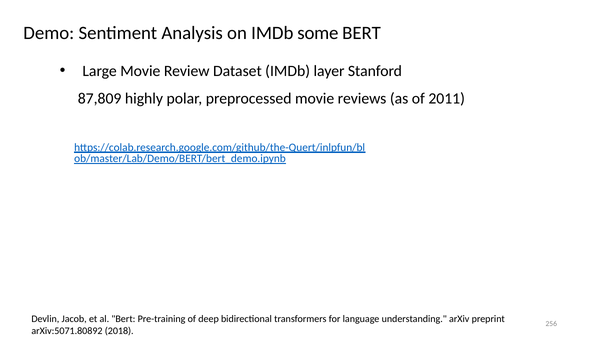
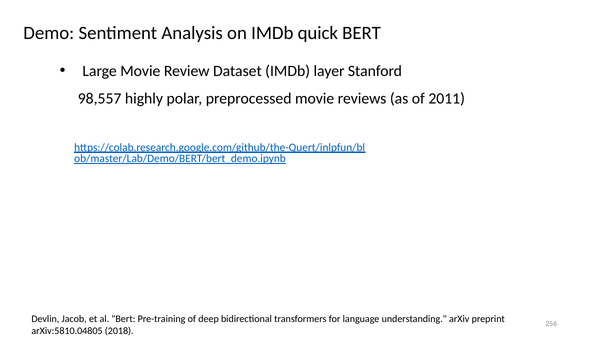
some: some -> quick (318, 33)
87,809: 87,809 -> 98,557 (100, 99)
arXiv:5071.80892: arXiv:5071.80892 -> arXiv:5810.04805 (67, 331)
